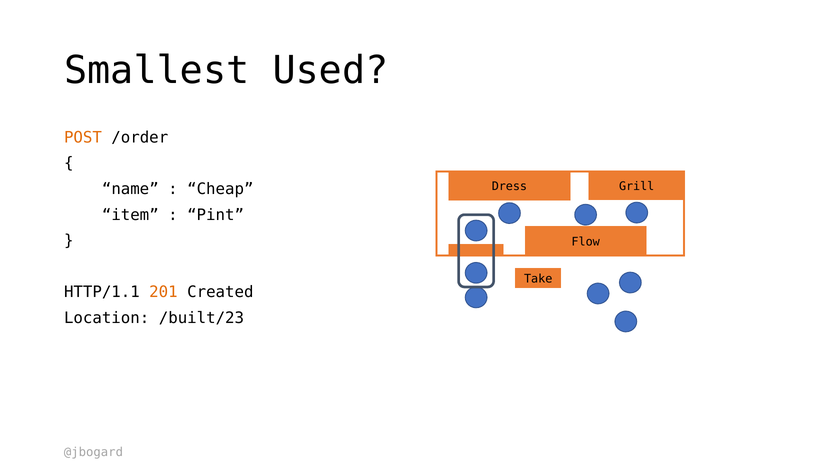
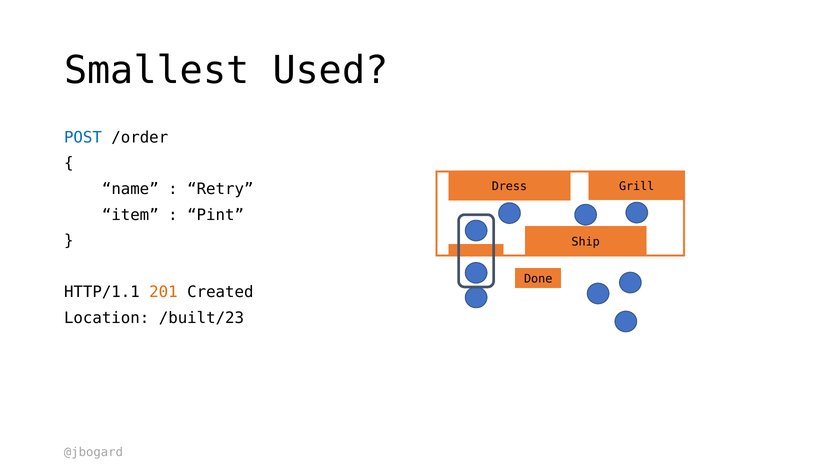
POST colour: orange -> blue (83, 137)
Cheap: Cheap -> Retry (220, 189)
Flow: Flow -> Ship (586, 242)
Take: Take -> Done (538, 279)
